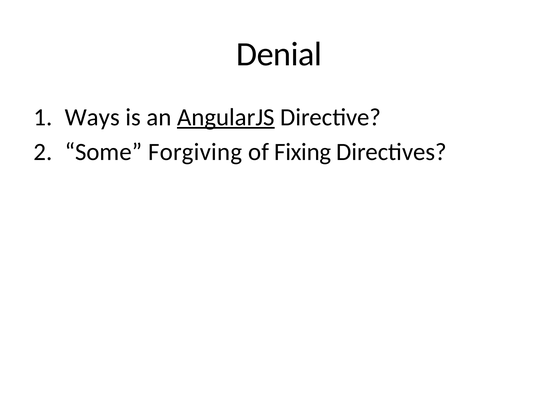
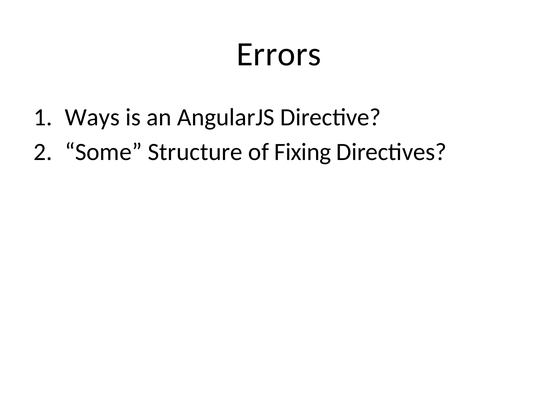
Denial: Denial -> Errors (279, 54)
AngularJS underline: present -> none (226, 117)
Forgiving: Forgiving -> Structure (195, 152)
